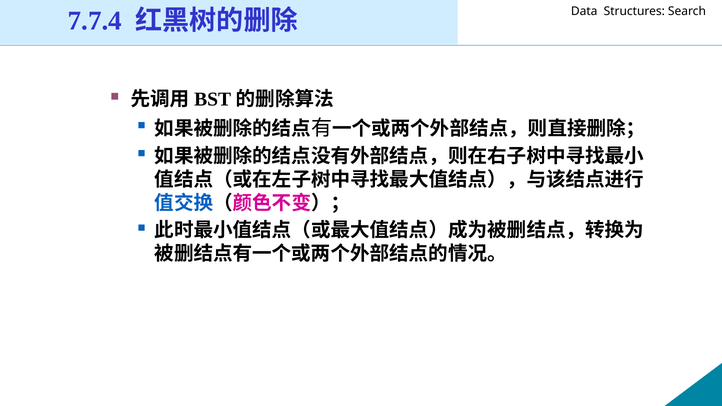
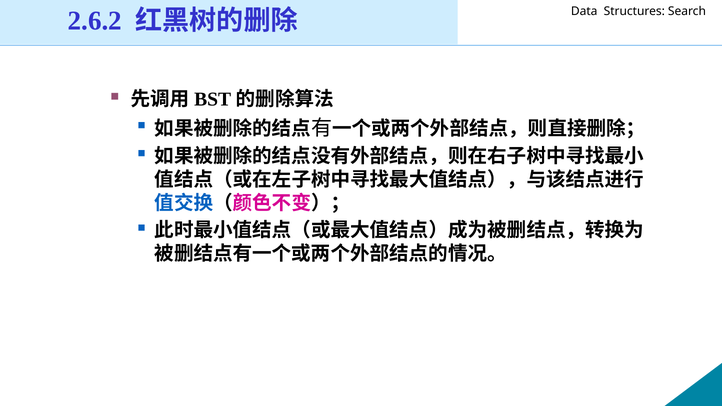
7.7.4: 7.7.4 -> 2.6.2 (95, 21)
